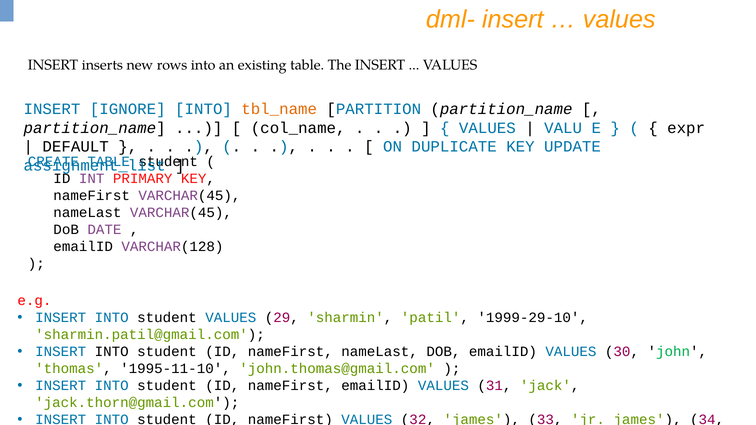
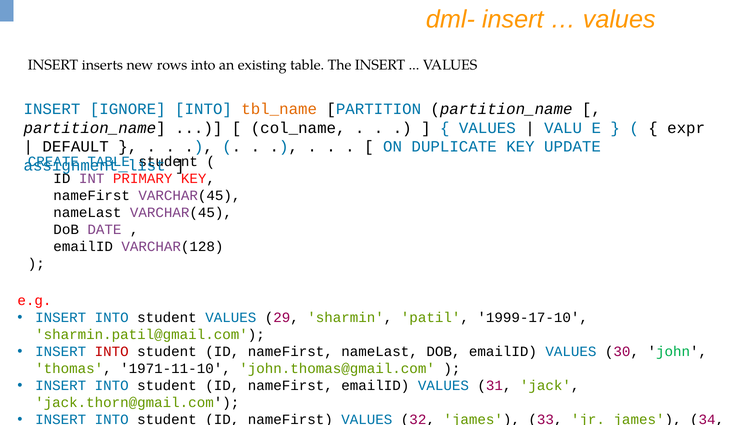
1999-29-10: 1999-29-10 -> 1999-17-10 (533, 318)
INTO colour: black -> red (112, 352)
1995-11-10: 1995-11-10 -> 1971-11-10 (175, 369)
